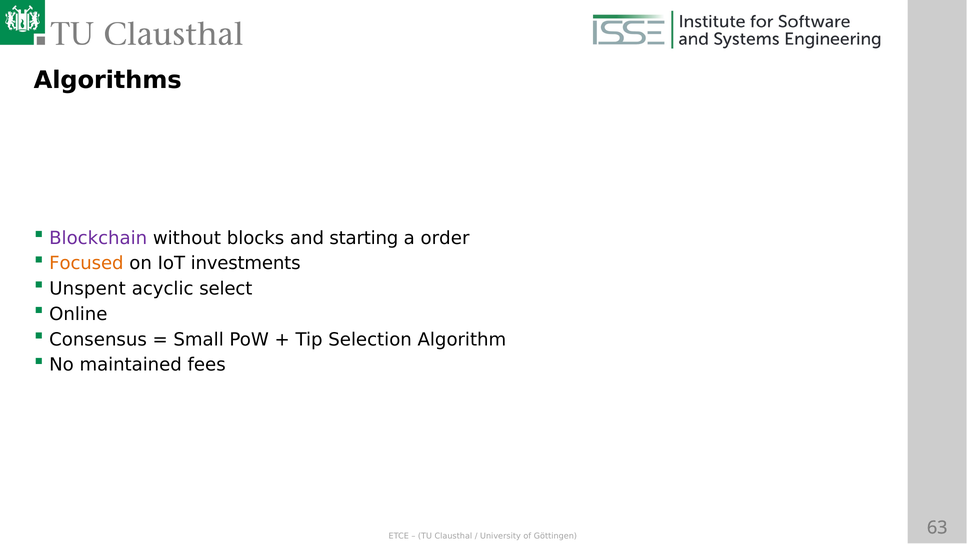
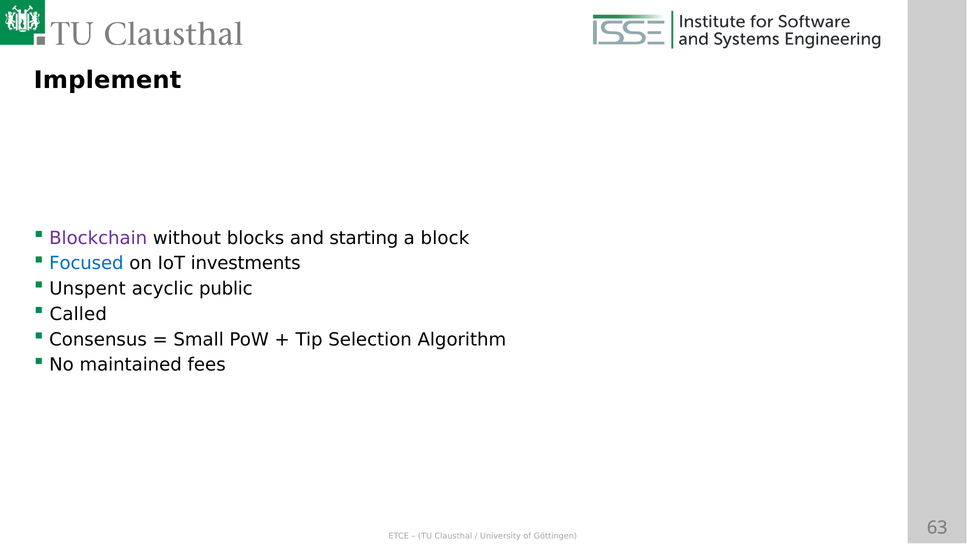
Algorithms: Algorithms -> Implement (108, 80)
order: order -> block (445, 238)
Focused colour: orange -> blue (86, 263)
select: select -> public (226, 289)
Online: Online -> Called (78, 314)
